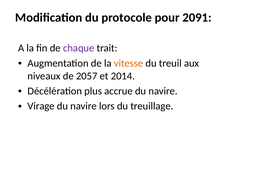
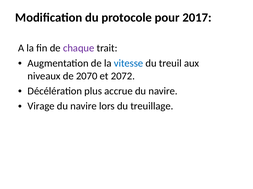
2091: 2091 -> 2017 (197, 18)
vitesse colour: orange -> blue (129, 63)
2057: 2057 -> 2070 (87, 76)
2014: 2014 -> 2072 (123, 76)
